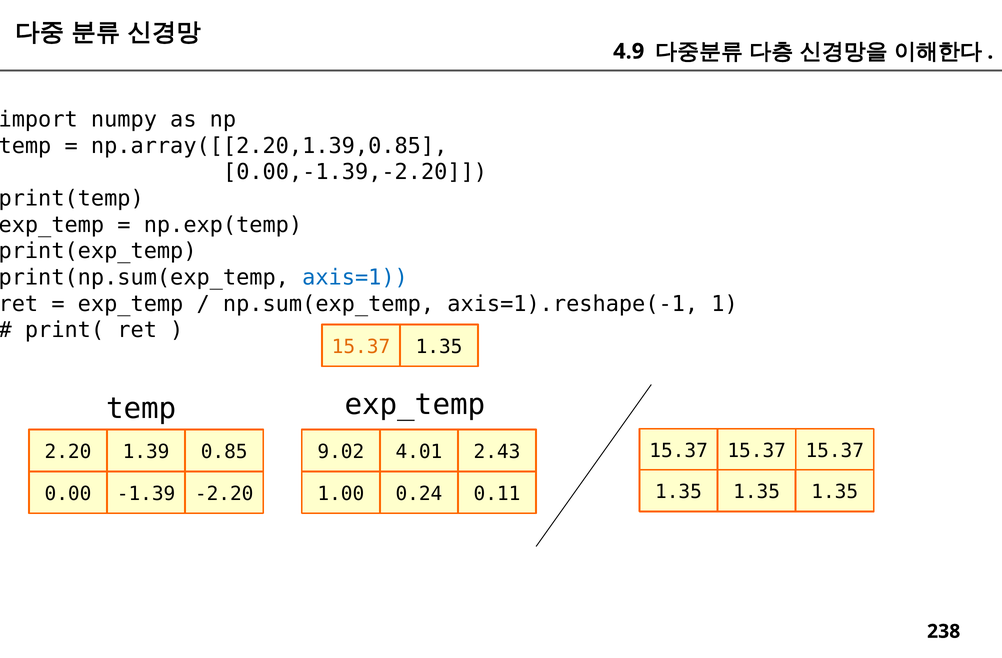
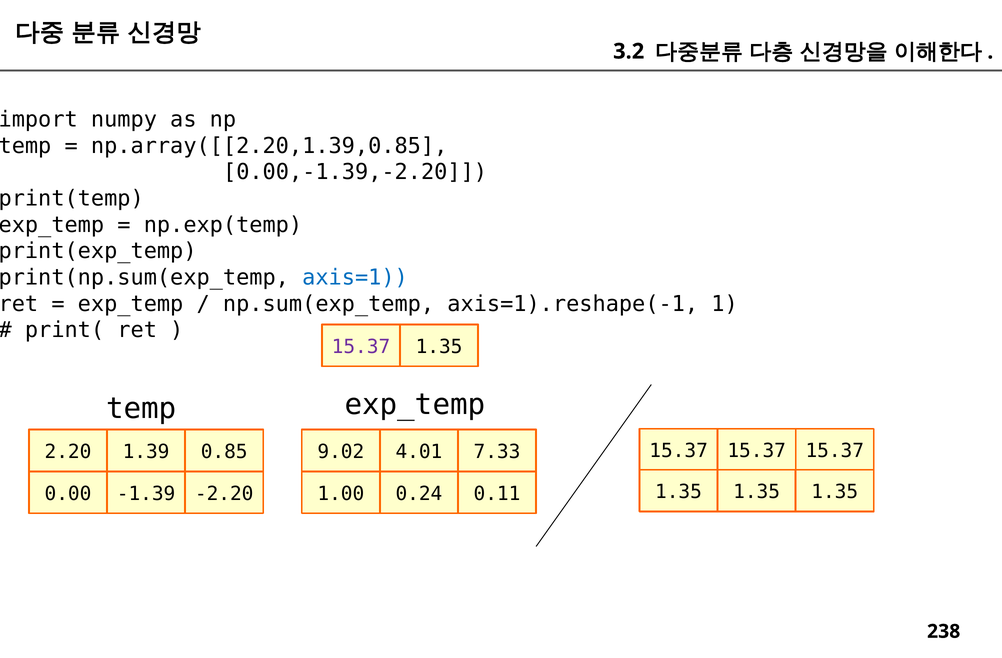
4.9: 4.9 -> 3.2 (629, 51)
15.37 colour: orange -> purple (361, 347)
2.43: 2.43 -> 7.33 (497, 452)
